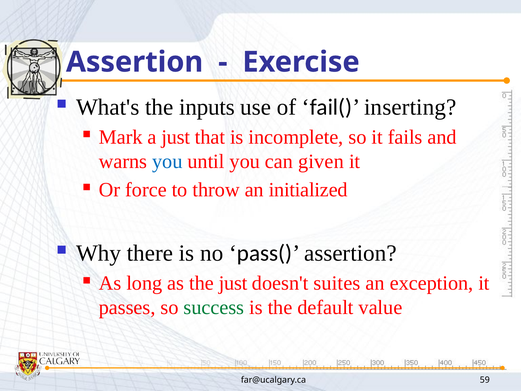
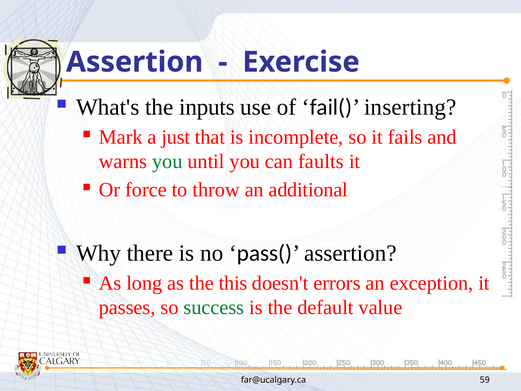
you colour: blue -> green (167, 161)
given: given -> faults (321, 161)
initialized: initialized -> additional (308, 190)
the just: just -> this (233, 283)
suites: suites -> errors (337, 283)
